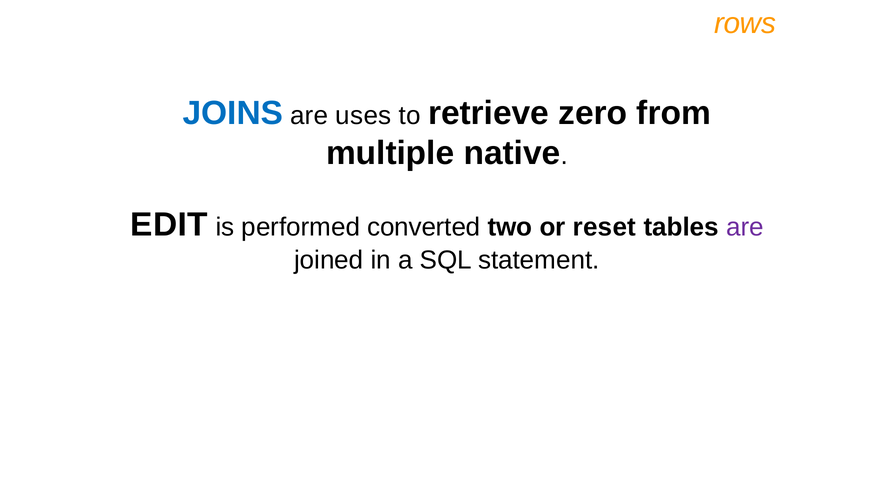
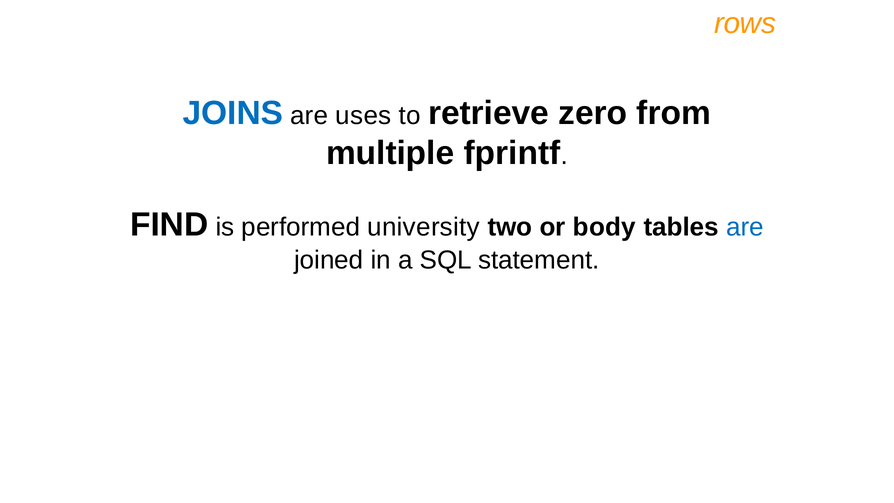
native: native -> fprintf (512, 153)
EDIT: EDIT -> FIND (169, 225)
converted: converted -> university (424, 227)
reset: reset -> body (604, 227)
are colour: purple -> blue (745, 227)
